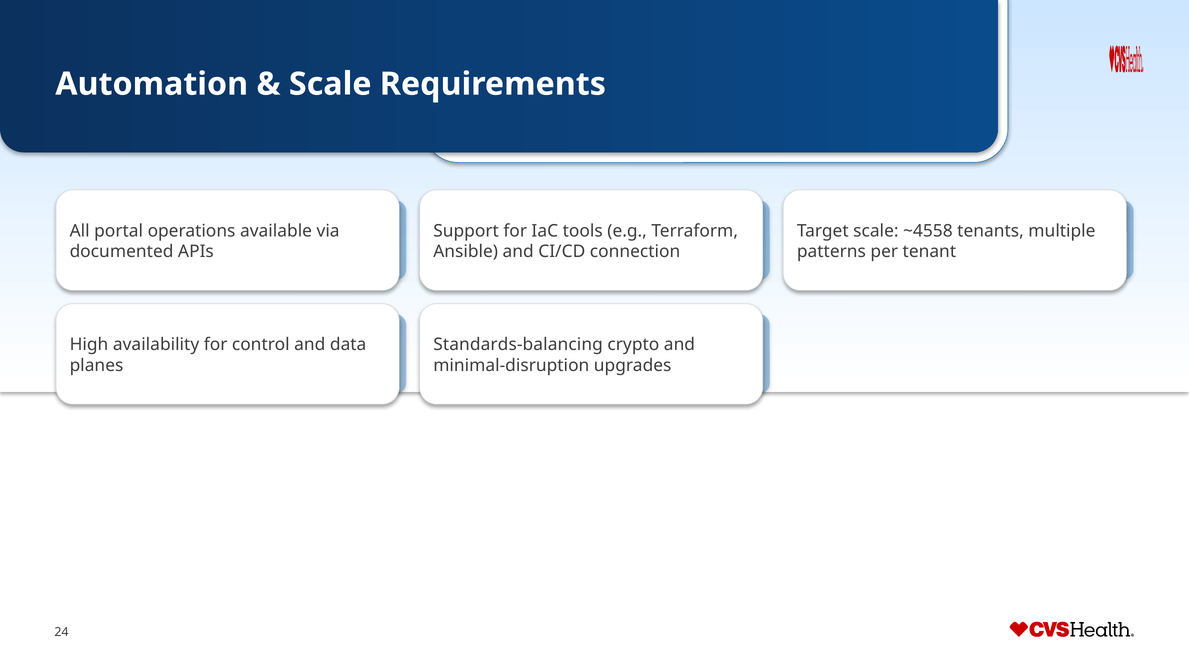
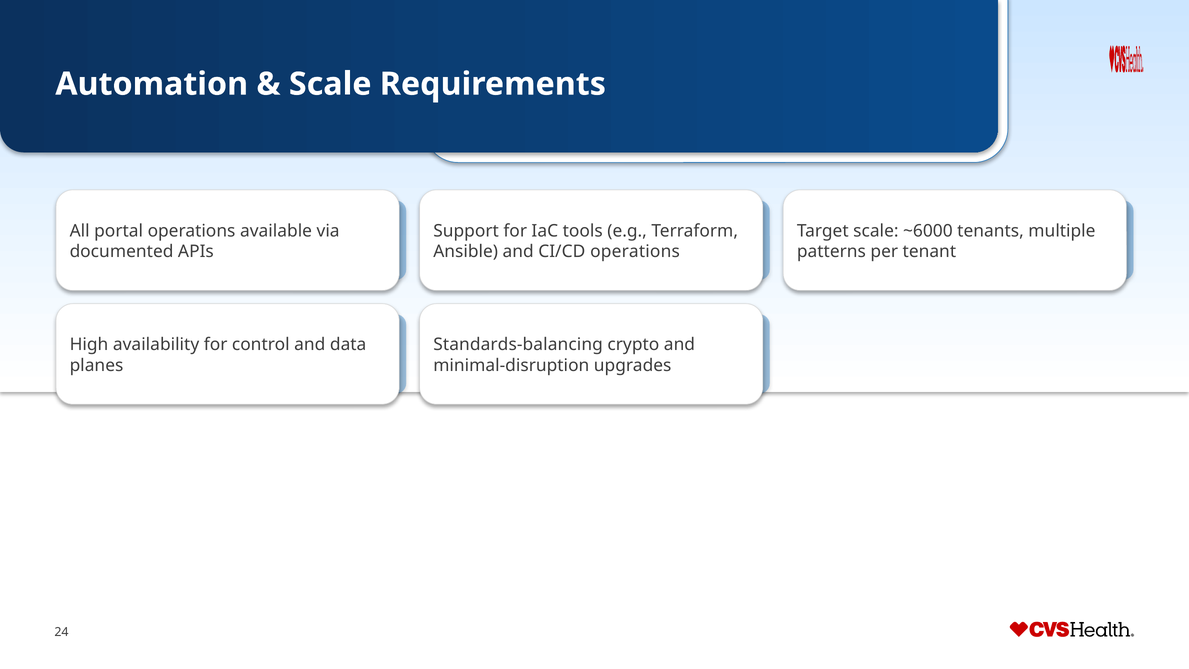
~4558: ~4558 -> ~6000 (928, 231)
CI/CD connection: connection -> operations (635, 252)
